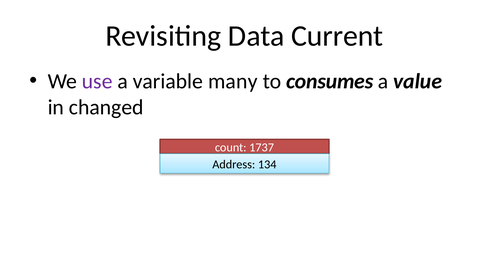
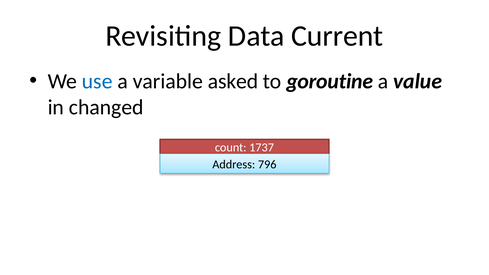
use colour: purple -> blue (97, 81)
many: many -> asked (233, 81)
consumes: consumes -> goroutine (330, 81)
134: 134 -> 796 (267, 164)
